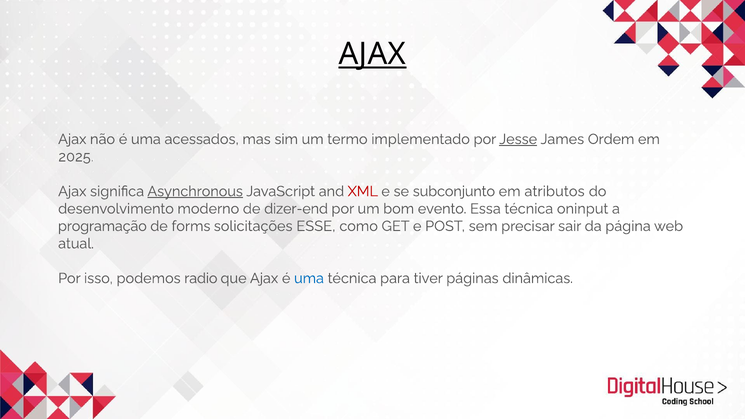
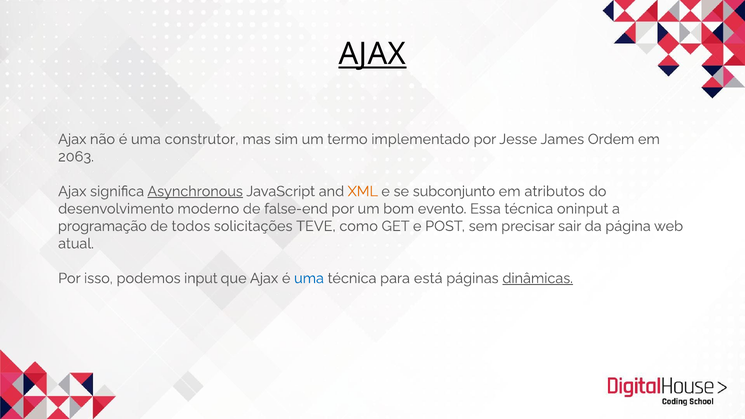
acessados: acessados -> construtor (202, 139)
Jesse underline: present -> none (518, 139)
2025: 2025 -> 2063 (76, 157)
XML colour: red -> orange (363, 191)
dizer-end: dizer-end -> false-end (296, 209)
forms: forms -> todos (191, 226)
ESSE: ESSE -> TEVE (316, 226)
radio: radio -> input (201, 278)
tiver: tiver -> está (428, 278)
dinâmicas underline: none -> present (538, 278)
